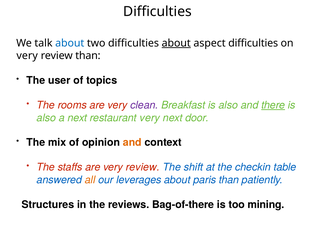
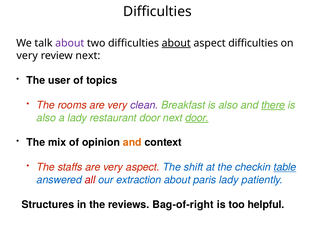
about colour: blue -> purple (70, 43)
review than: than -> next (88, 56)
a next: next -> lady (77, 117)
restaurant very: very -> door (150, 117)
door underline: none -> present (197, 117)
are very review: review -> aspect (143, 167)
table underline: none -> present (285, 167)
all colour: orange -> red (90, 179)
leverages: leverages -> extraction (139, 179)
paris than: than -> lady (229, 179)
Bag-of-there: Bag-of-there -> Bag-of-right (183, 204)
mining: mining -> helpful (266, 204)
